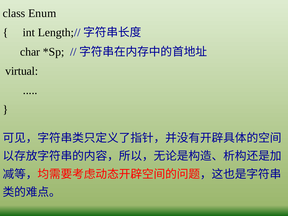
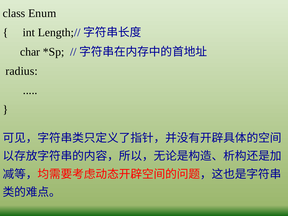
virtual: virtual -> radius (22, 71)
